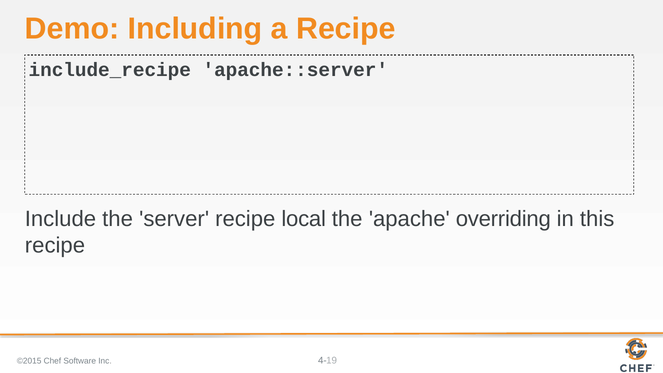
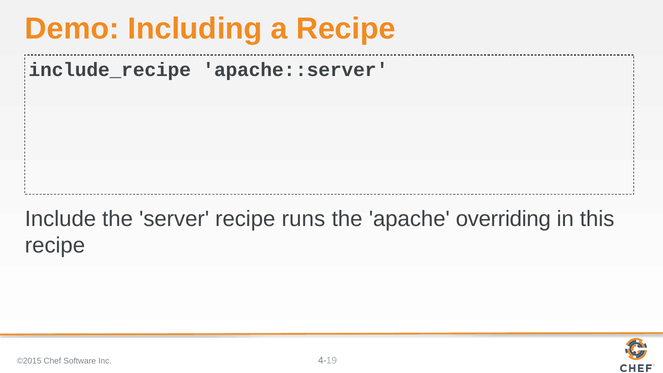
local: local -> runs (303, 219)
